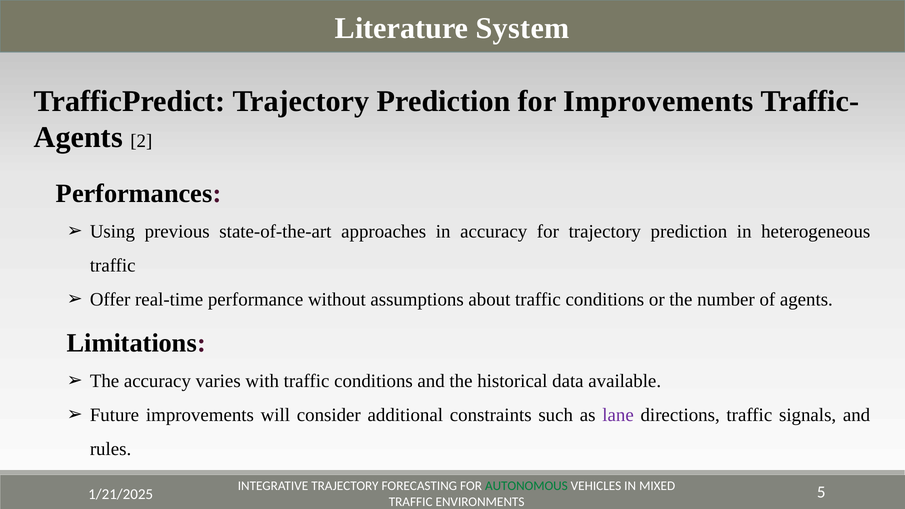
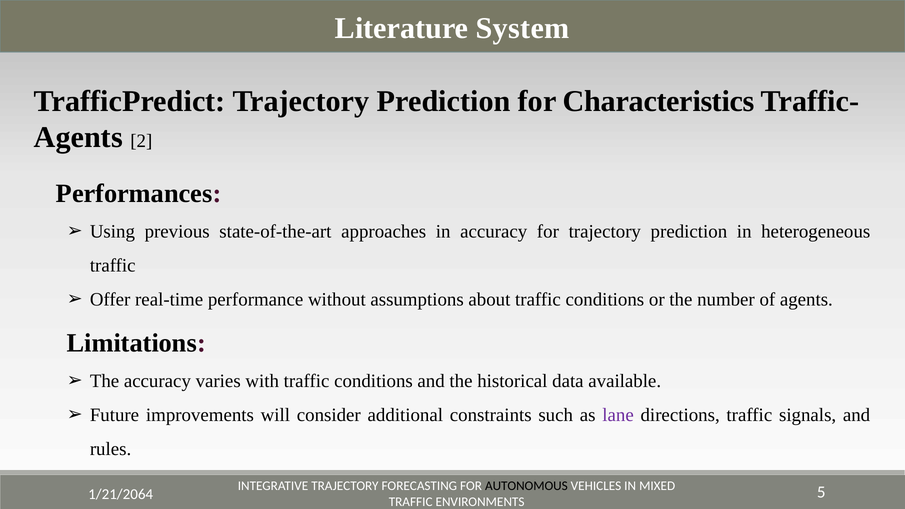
for Improvements: Improvements -> Characteristics (659, 101)
AUTONOMOUS colour: green -> black (526, 486)
1/21/2025: 1/21/2025 -> 1/21/2064 (121, 494)
